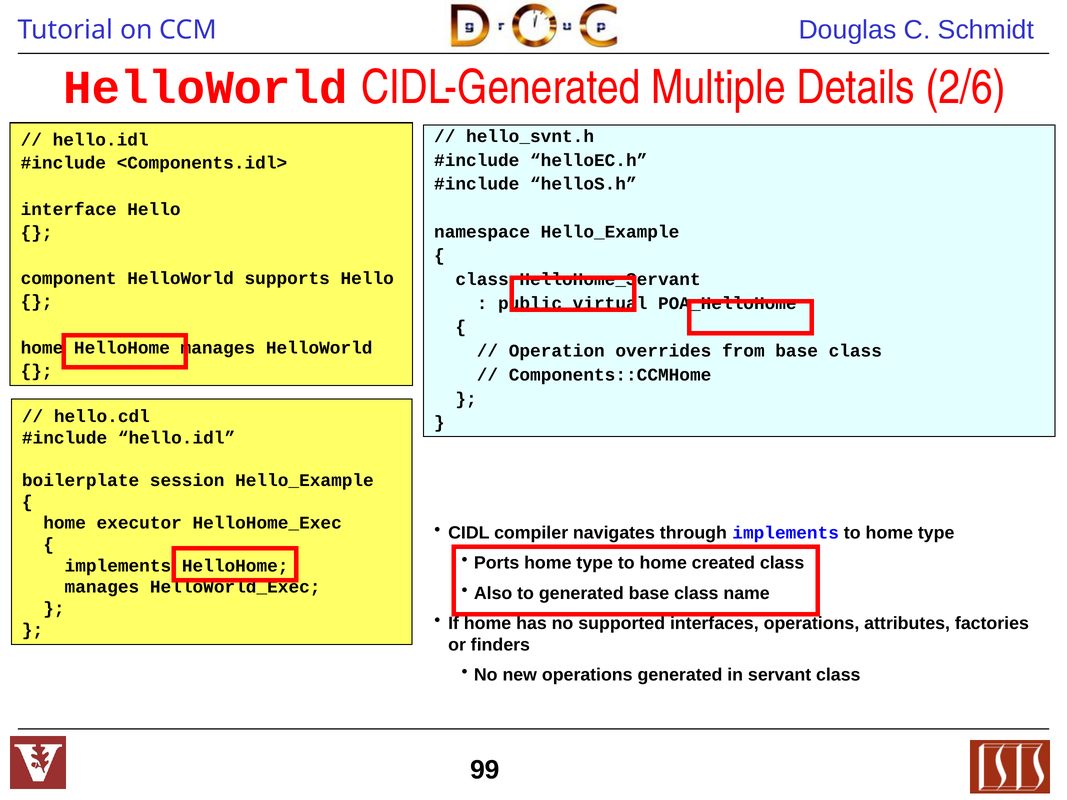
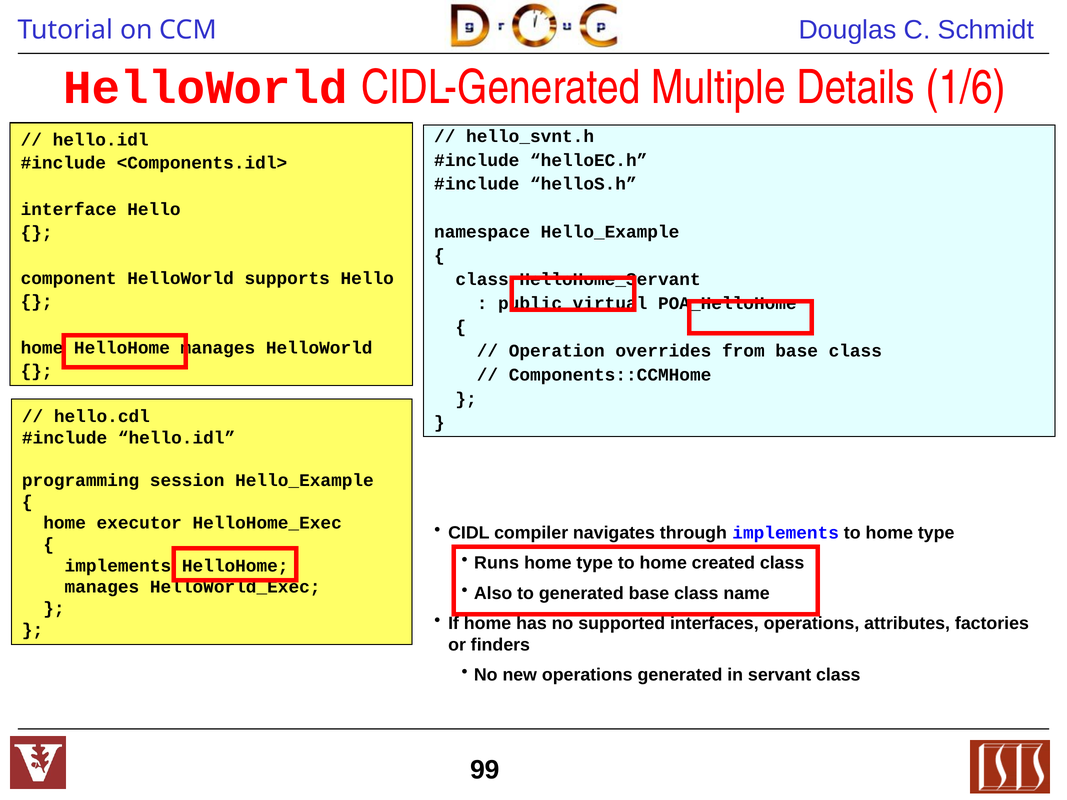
2/6: 2/6 -> 1/6 (966, 88)
boilerplate: boilerplate -> programming (81, 481)
Ports: Ports -> Runs (497, 563)
